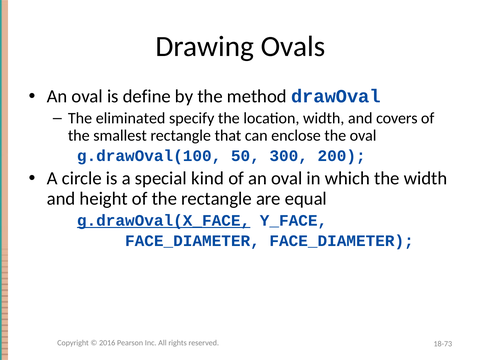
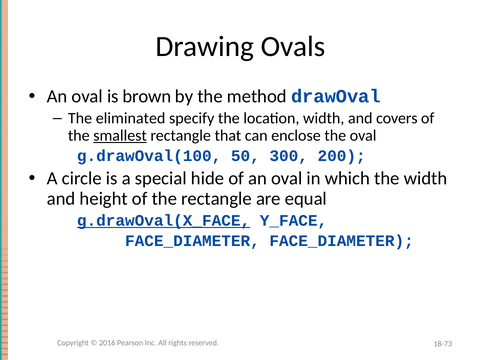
define: define -> brown (147, 97)
smallest underline: none -> present (120, 136)
kind: kind -> hide (208, 179)
